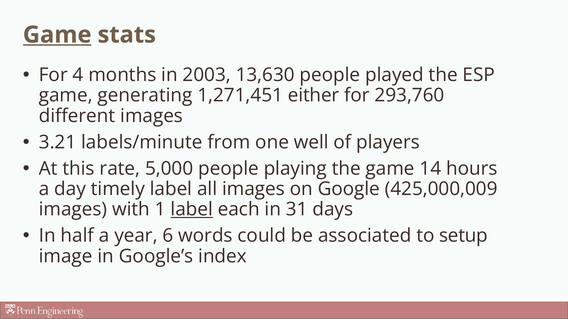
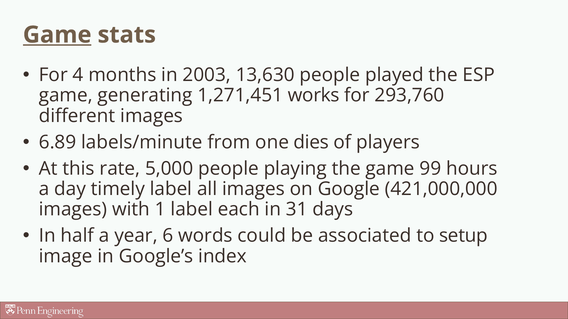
either: either -> works (314, 96)
3.21: 3.21 -> 6.89 (58, 142)
well: well -> dies (311, 142)
14: 14 -> 99 (430, 169)
425,000,009: 425,000,009 -> 421,000,000 (441, 189)
label underline: present -> none (192, 210)
